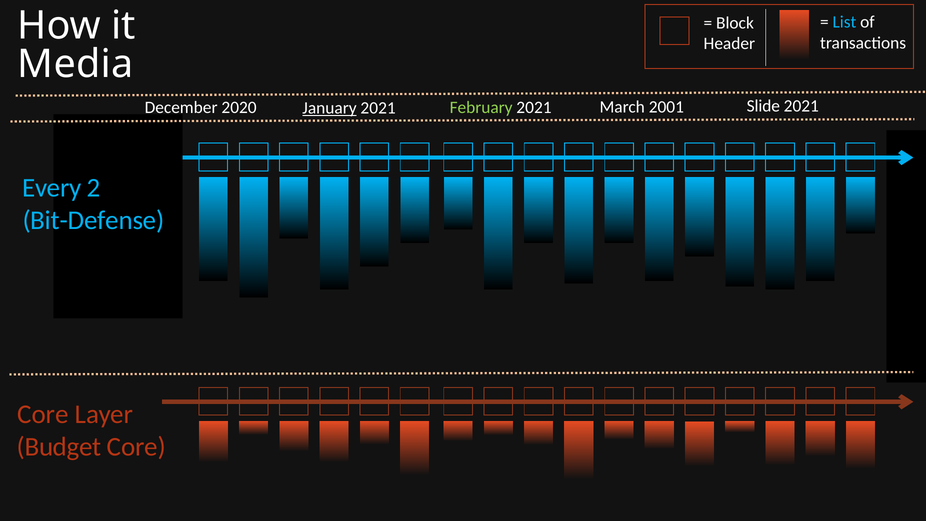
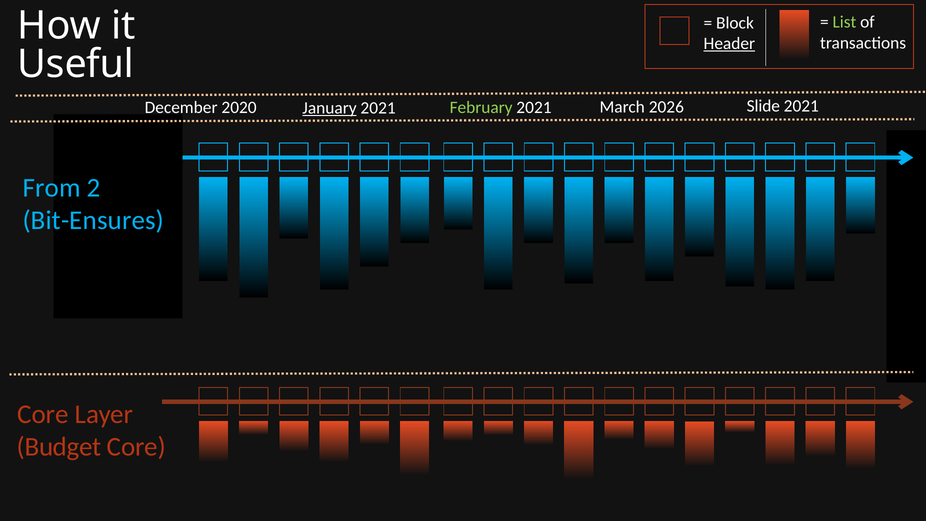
List colour: light blue -> light green (844, 22)
Header underline: none -> present (729, 44)
Media: Media -> Useful (76, 64)
2001: 2001 -> 2026 (666, 107)
Every: Every -> From (52, 188)
Bit-Defense: Bit-Defense -> Bit-Ensures (93, 220)
